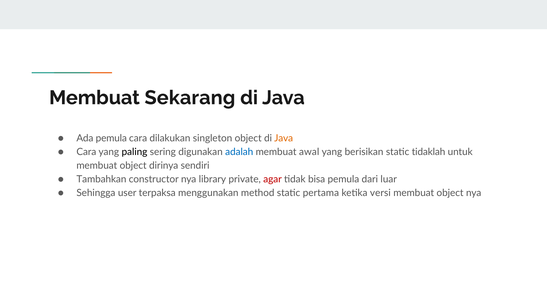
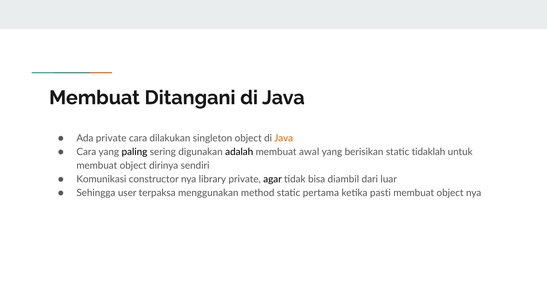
Sekarang: Sekarang -> Ditangani (190, 98)
Ada pemula: pemula -> private (111, 138)
adalah colour: blue -> black (239, 152)
Tambahkan: Tambahkan -> Komunikasi (101, 179)
agar colour: red -> black (273, 179)
bisa pemula: pemula -> diambil (343, 179)
versi: versi -> pasti (380, 193)
